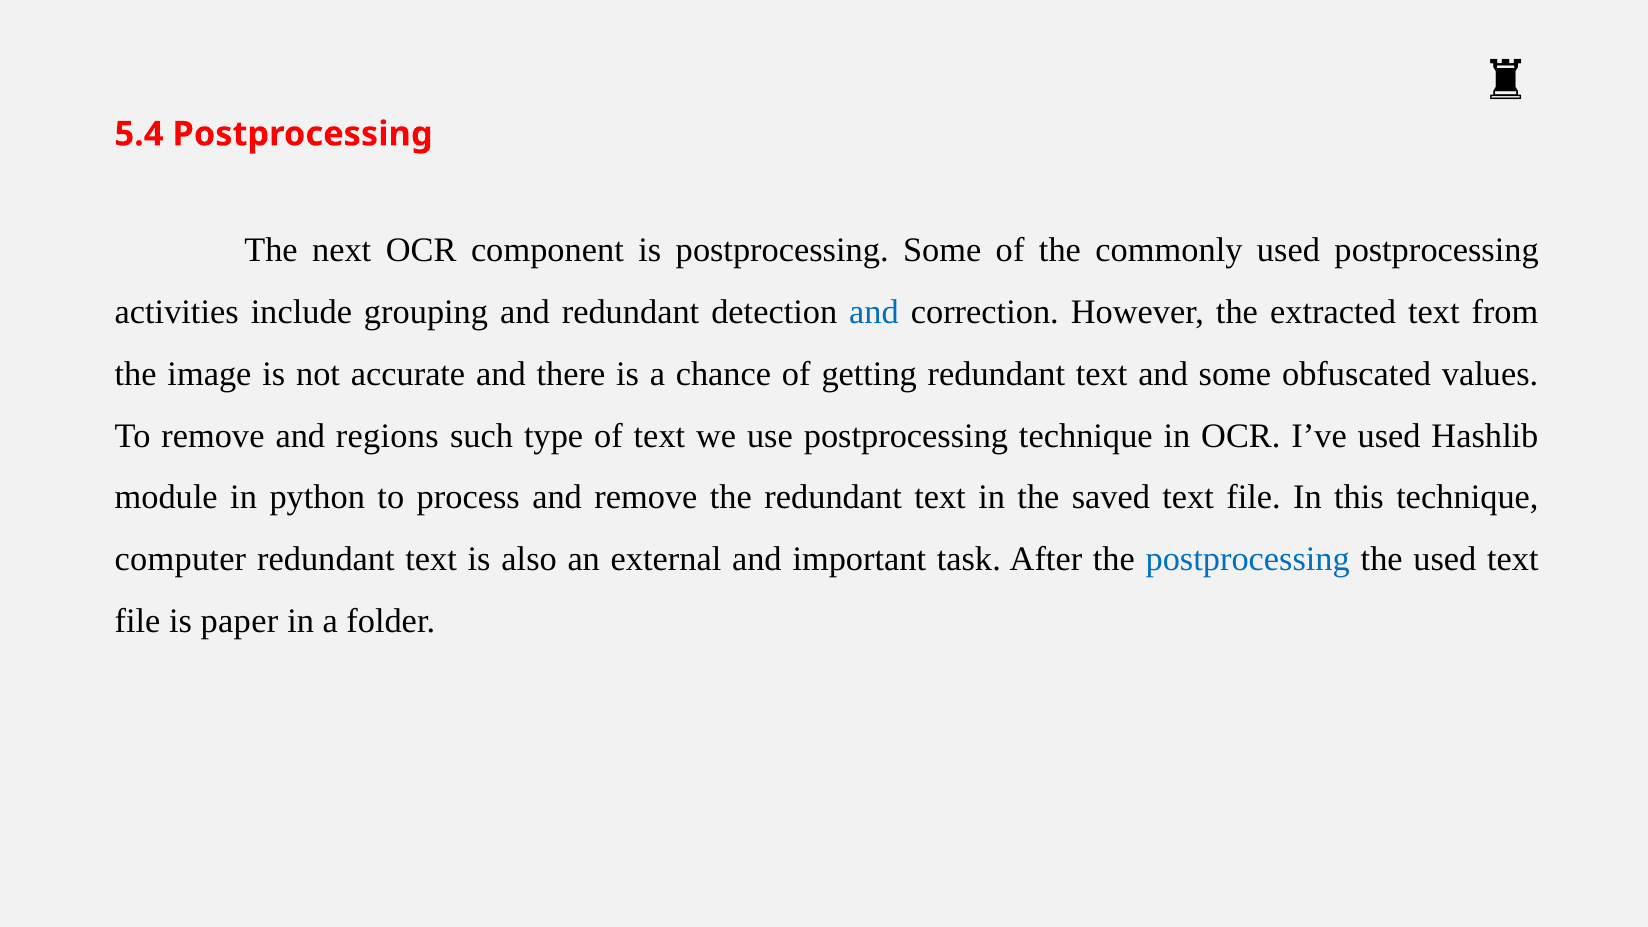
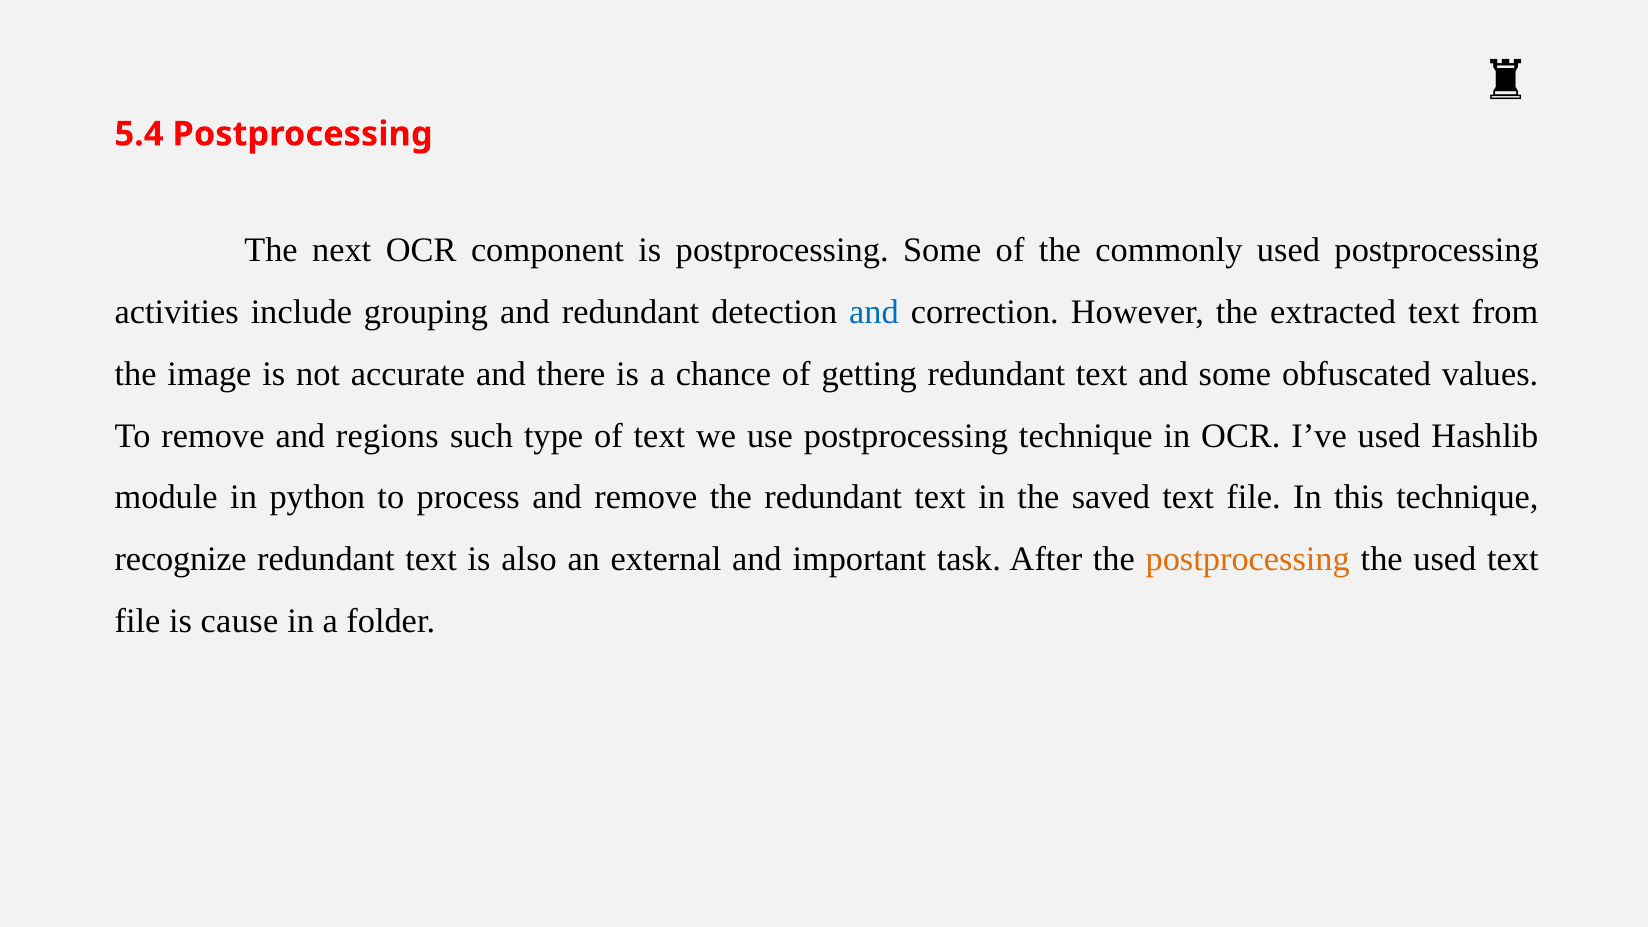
computer: computer -> recognize (181, 559)
postprocessing colour: blue -> orange (1248, 559)
paper: paper -> cause (239, 621)
